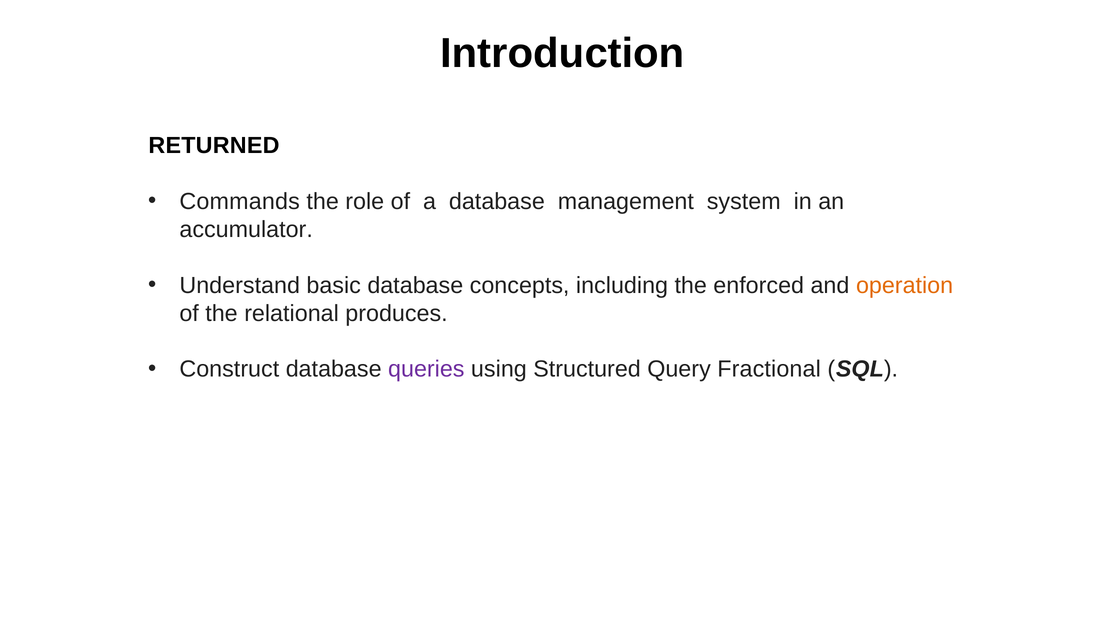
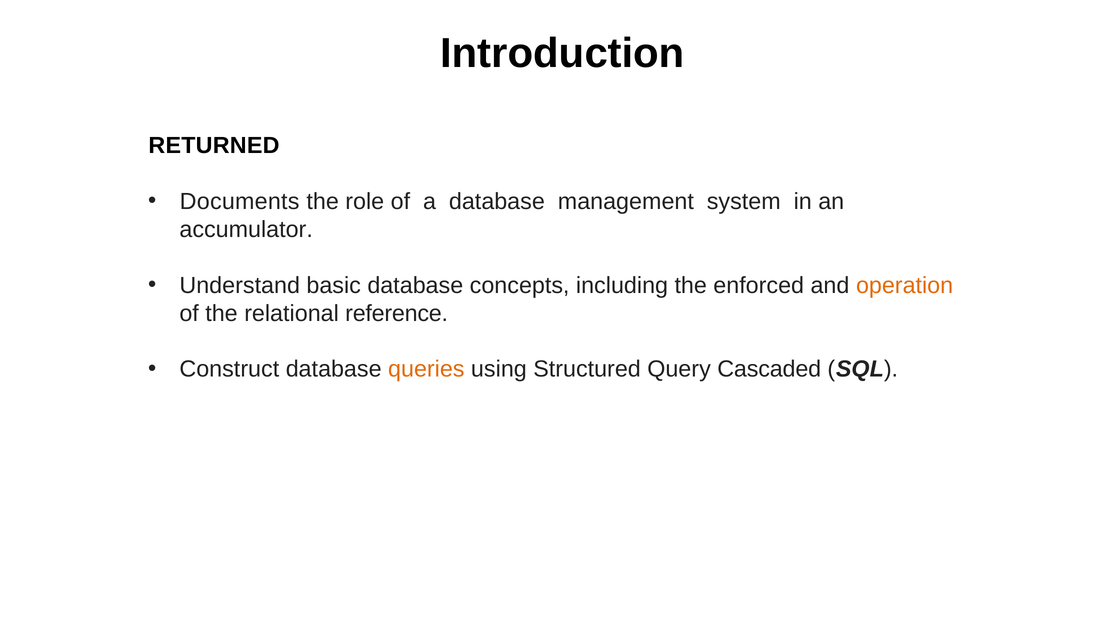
Commands: Commands -> Documents (240, 201)
produces: produces -> reference (397, 313)
queries colour: purple -> orange (426, 369)
Fractional: Fractional -> Cascaded (769, 369)
